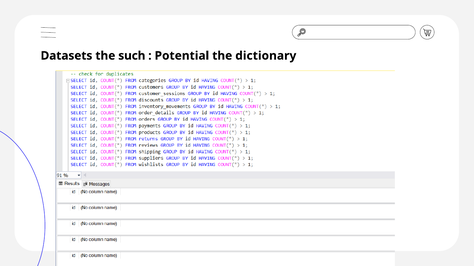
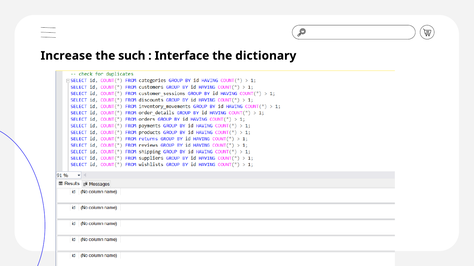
Datasets: Datasets -> Increase (66, 56)
Potential: Potential -> Interface (182, 56)
